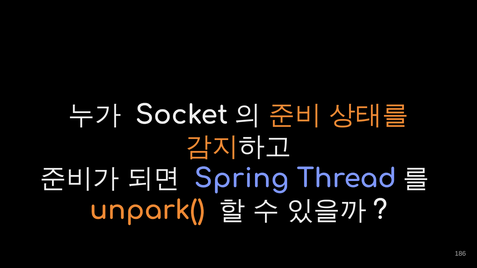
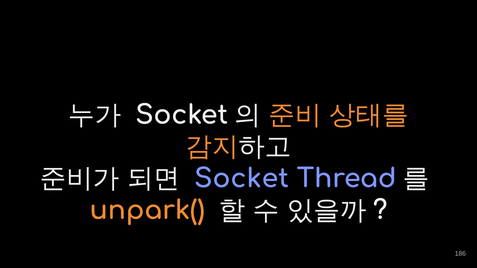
Spring: Spring -> Socket (242, 179)
